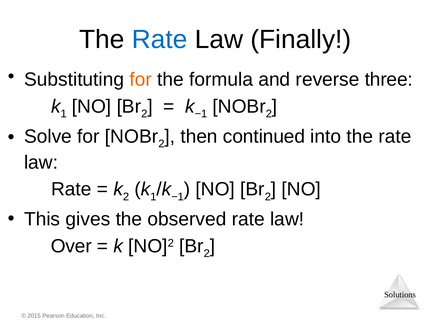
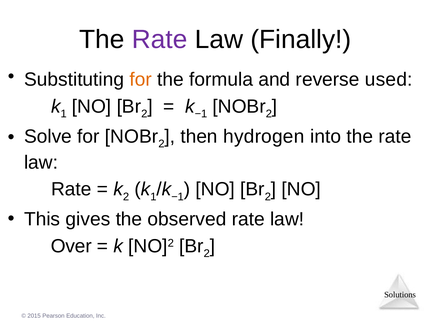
Rate colour: blue -> purple (160, 40)
three: three -> used (389, 80)
continued: continued -> hydrogen (264, 136)
